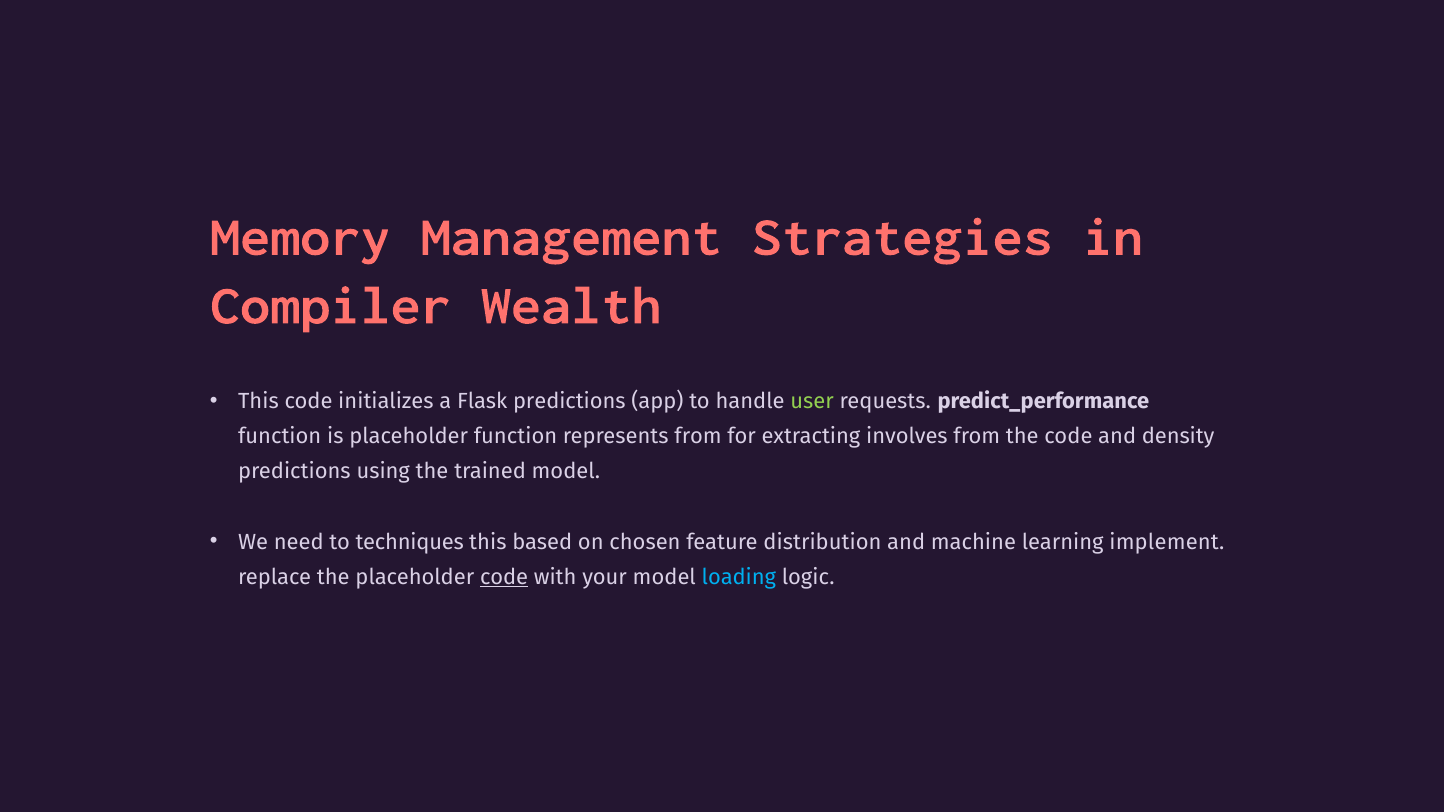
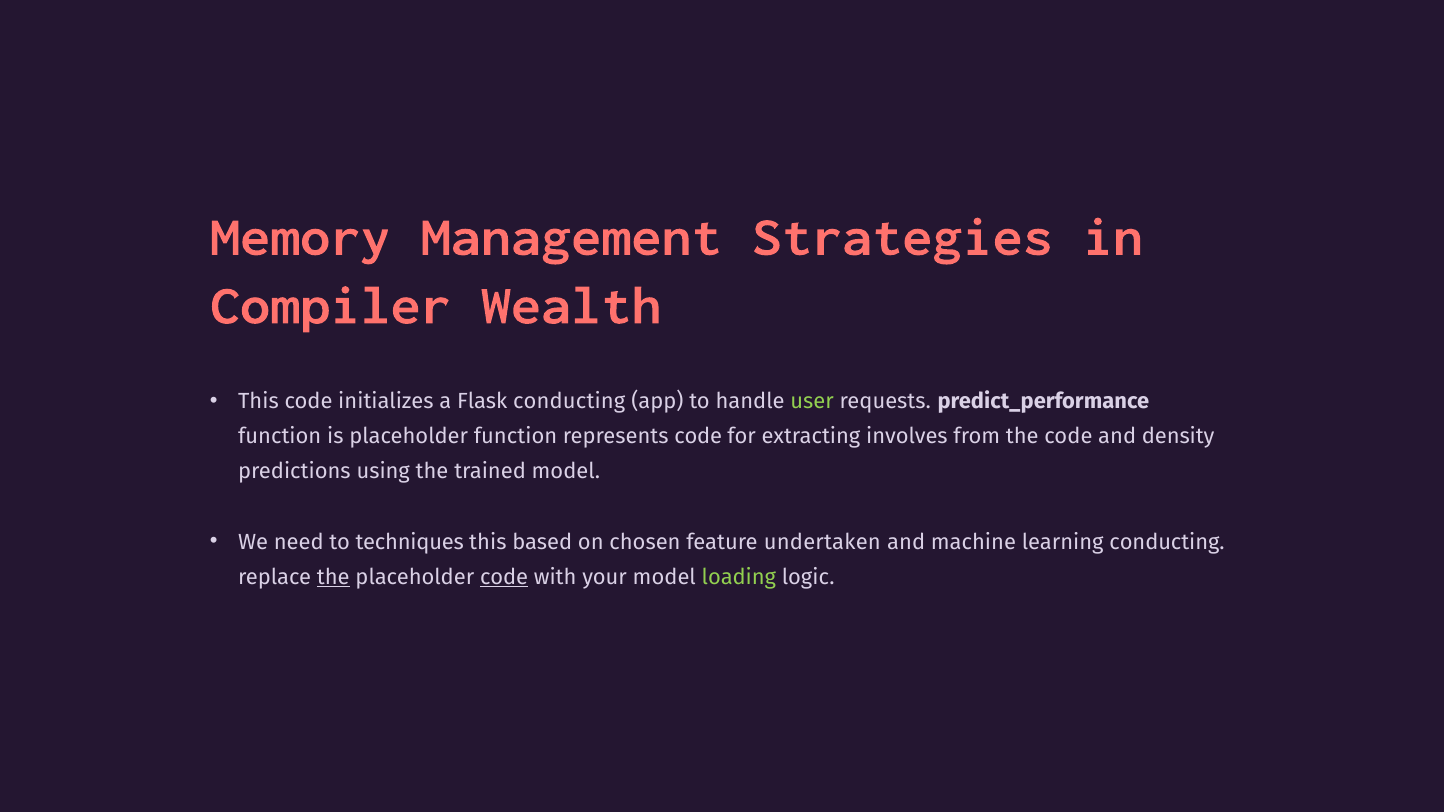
Flask predictions: predictions -> conducting (569, 402)
represents from: from -> code (698, 437)
distribution: distribution -> undertaken (822, 542)
learning implement: implement -> conducting (1167, 542)
the underline: none -> present (333, 577)
loading colour: light blue -> light green (739, 577)
